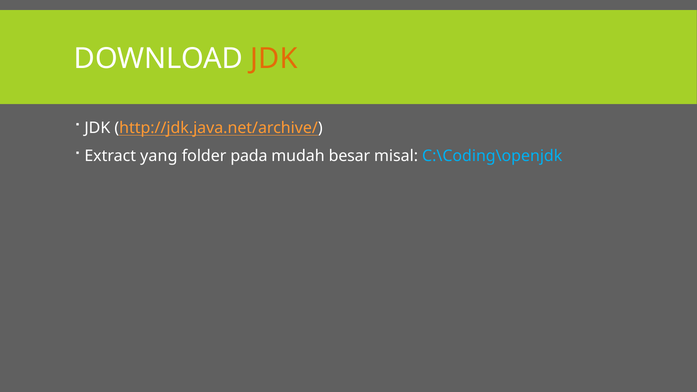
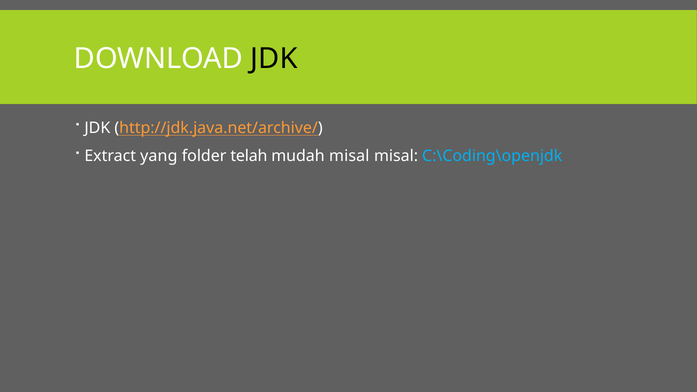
JDK colour: orange -> black (274, 59)
pada: pada -> telah (249, 156)
mudah besar: besar -> misal (349, 156)
